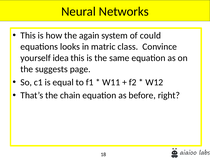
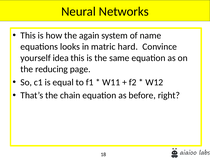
could: could -> name (151, 35)
class: class -> hard (128, 47)
suggests: suggests -> reducing (52, 69)
